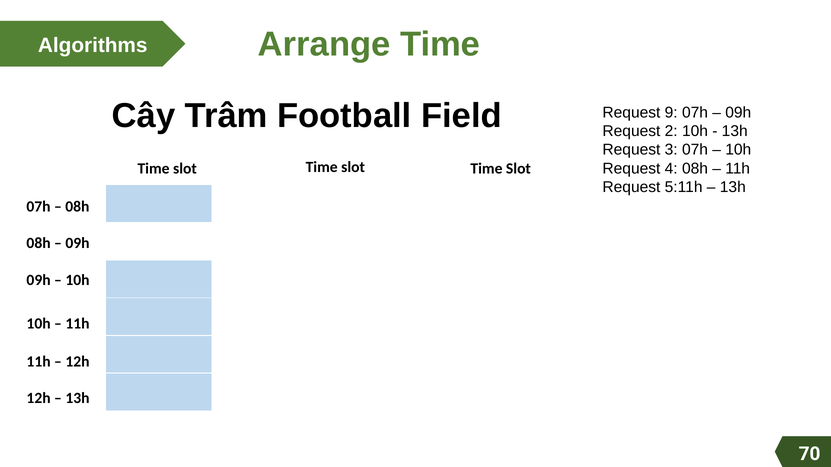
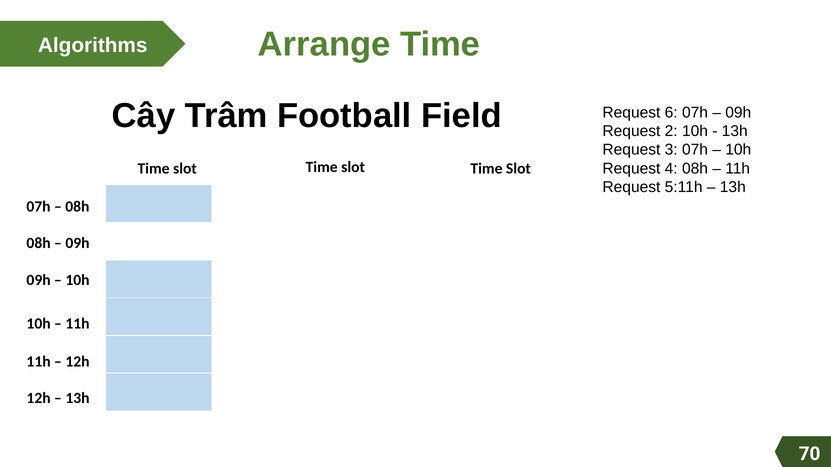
9: 9 -> 6 (671, 113)
